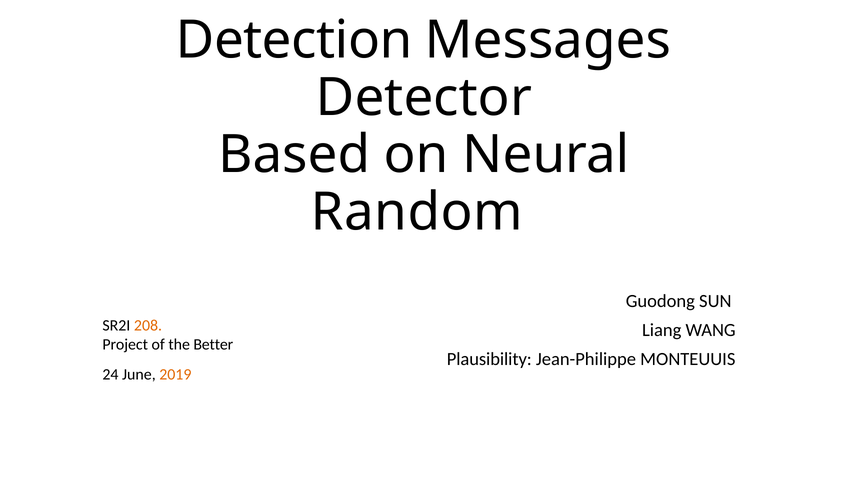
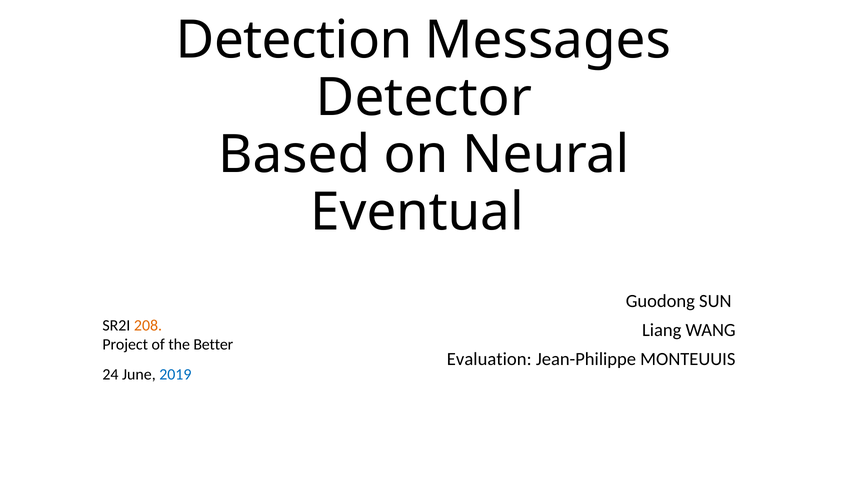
Random: Random -> Eventual (417, 212)
Plausibility: Plausibility -> Evaluation (489, 359)
2019 colour: orange -> blue (175, 374)
